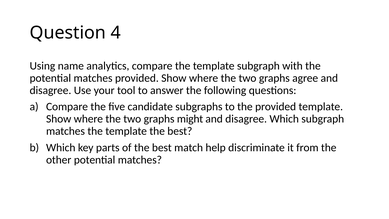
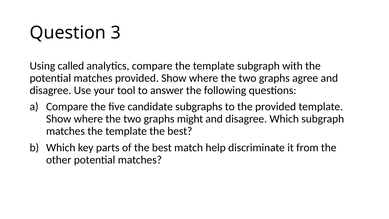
4: 4 -> 3 (116, 33)
name: name -> called (71, 66)
